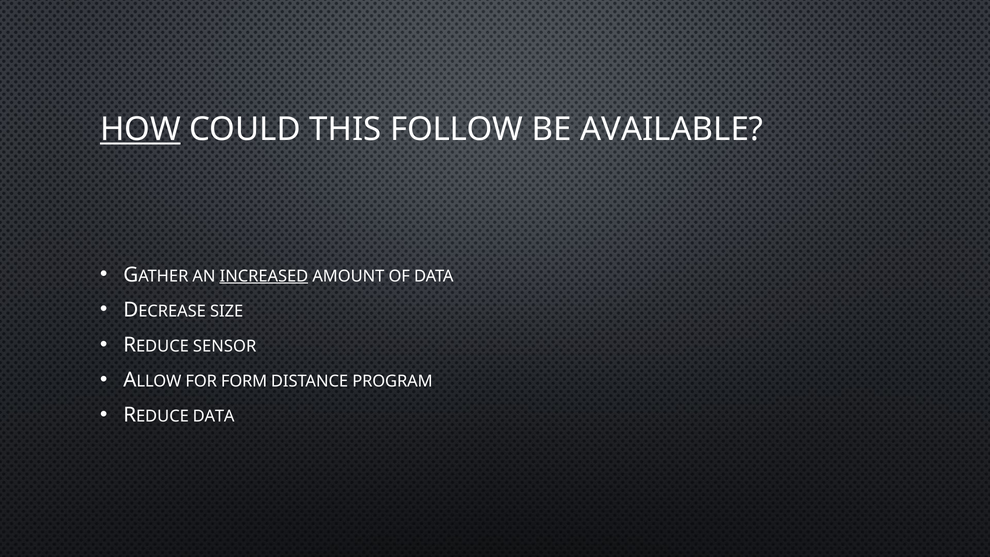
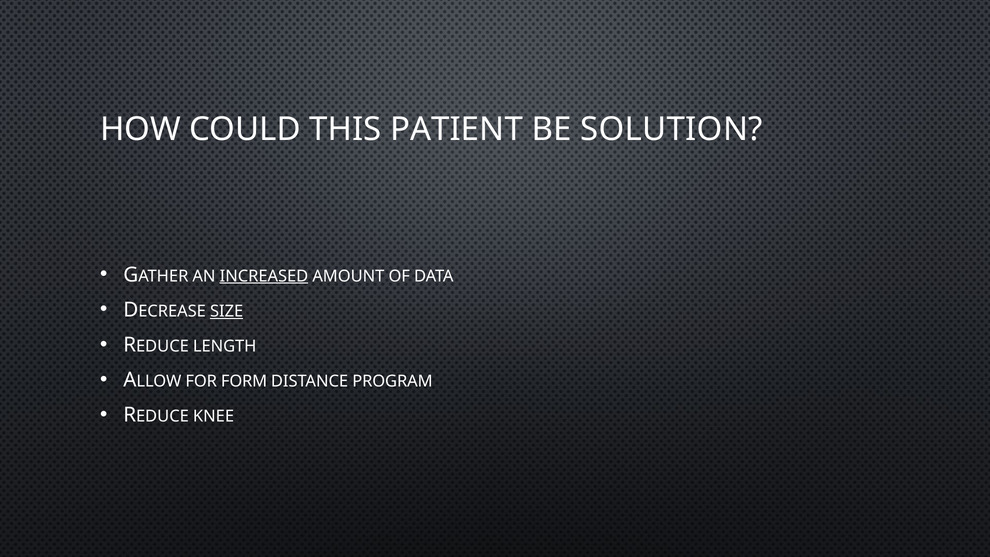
HOW underline: present -> none (140, 129)
FOLLOW: FOLLOW -> PATIENT (457, 129)
AVAILABLE: AVAILABLE -> SOLUTION (671, 129)
SIZE underline: none -> present (227, 311)
SENSOR: SENSOR -> LENGTH (225, 346)
DATA: DATA -> KNEE (214, 416)
